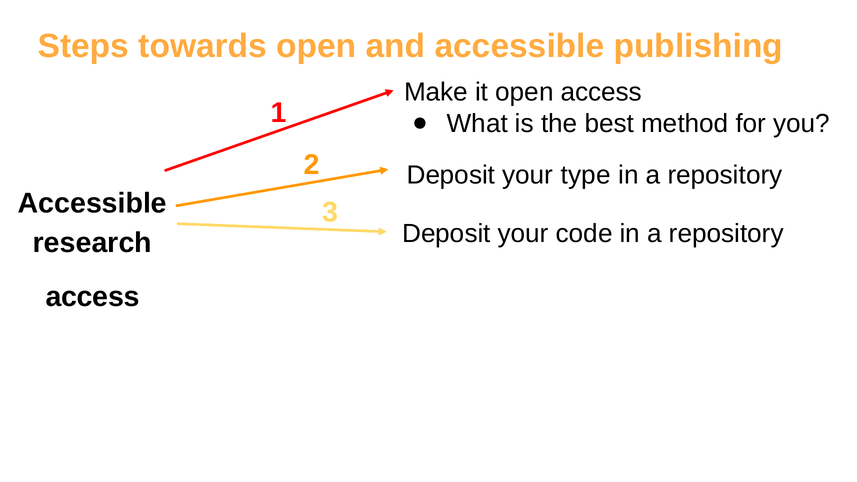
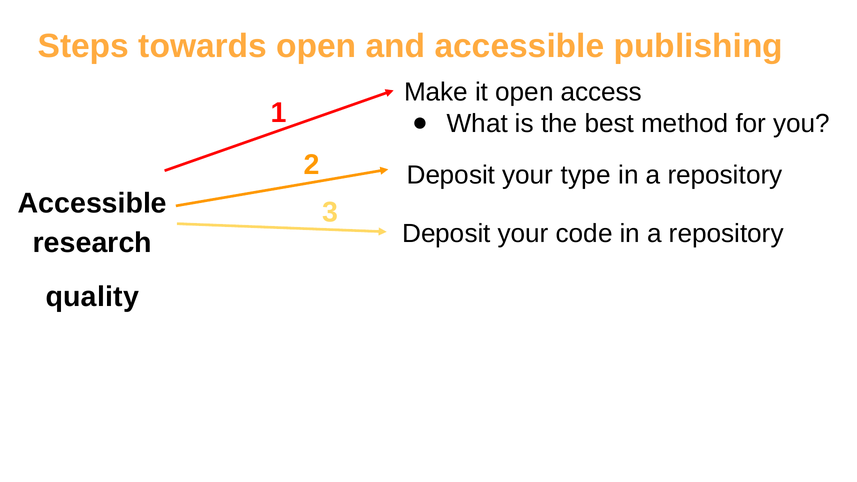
access: access -> quality (92, 297)
